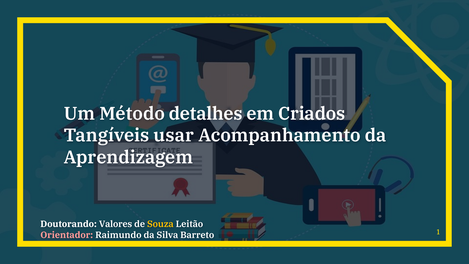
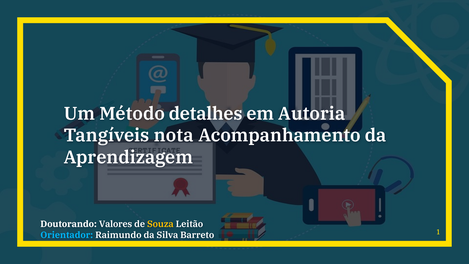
Criados: Criados -> Autoria (312, 114)
usar: usar -> nota (174, 135)
Orientador colour: pink -> light blue (67, 235)
